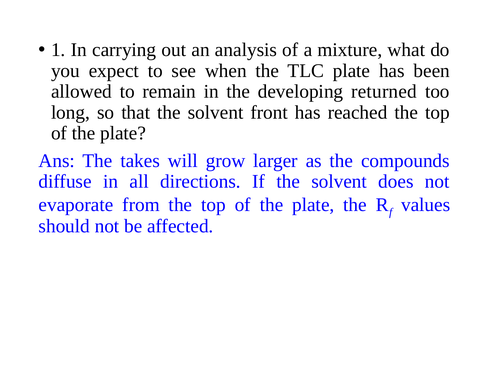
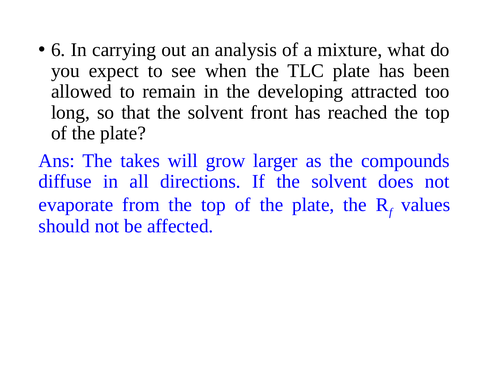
1: 1 -> 6 (58, 50)
returned: returned -> attracted (384, 92)
